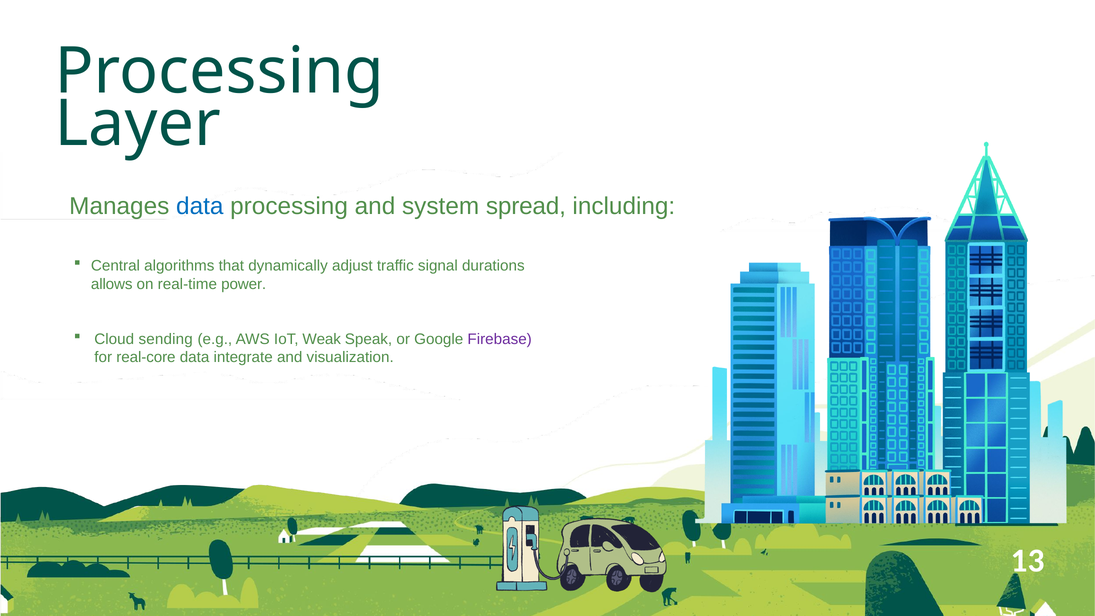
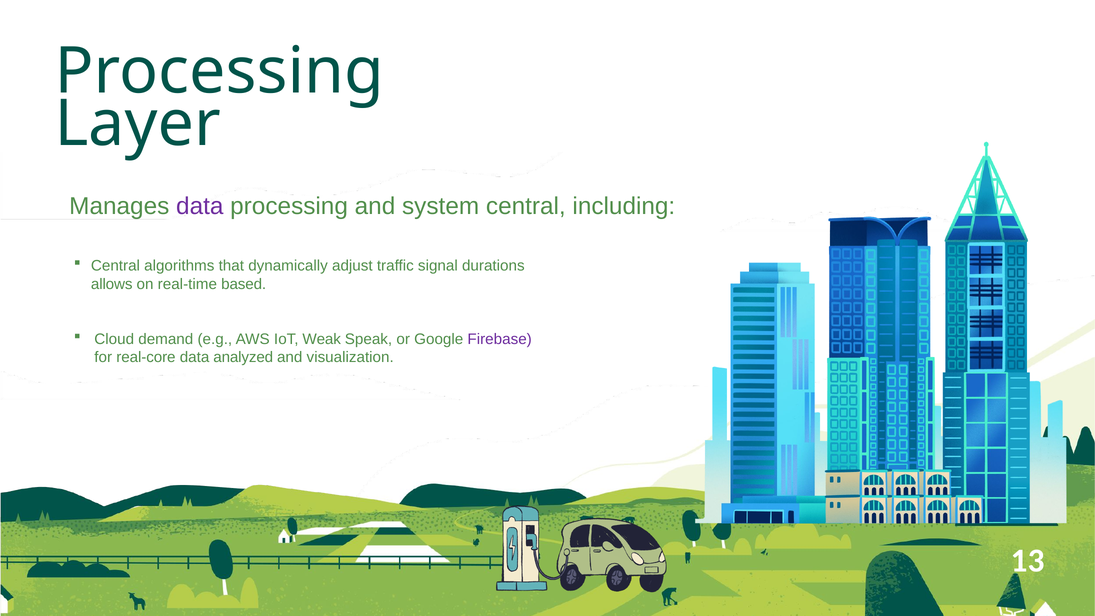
data colour: blue -> purple (200, 206)
system spread: spread -> central (526, 206)
power: power -> based (244, 284)
sending: sending -> demand (166, 339)
integrate: integrate -> analyzed (243, 357)
